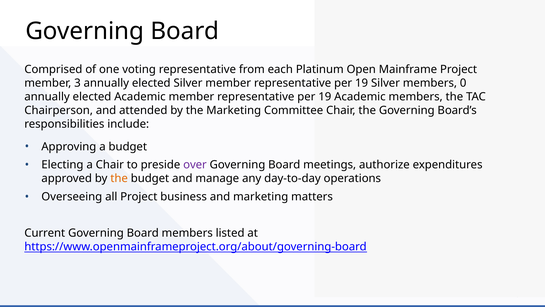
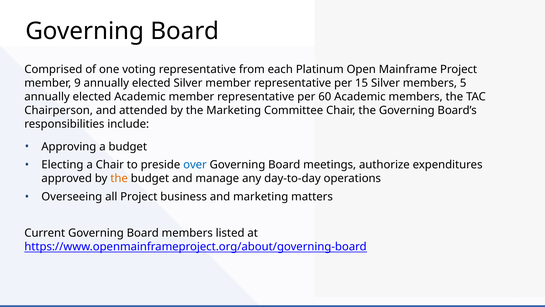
3: 3 -> 9 (77, 83)
19: 19 -> 15 (362, 83)
0: 0 -> 5 (463, 83)
19: 19 -> 60 (325, 97)
over colour: purple -> blue (195, 165)
